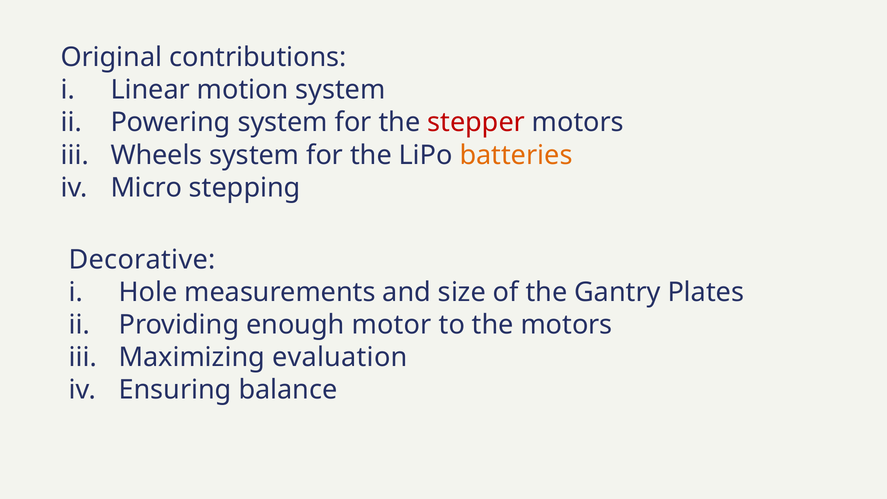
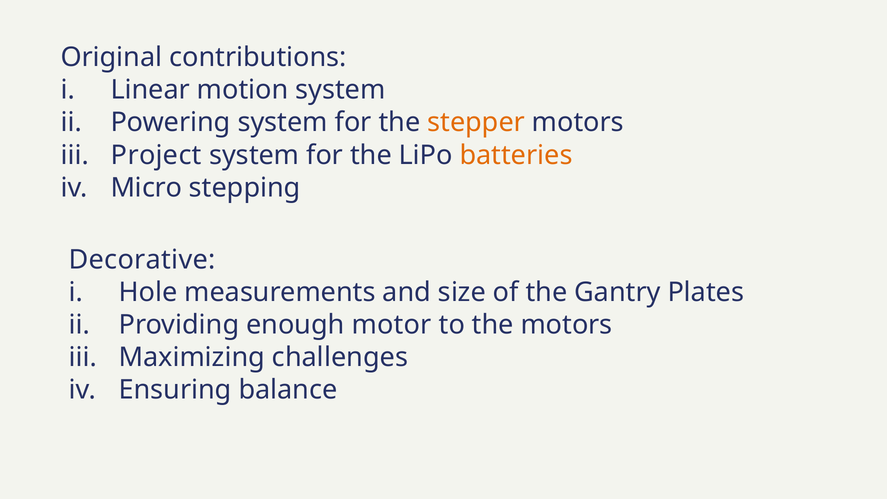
stepper colour: red -> orange (476, 123)
Wheels: Wheels -> Project (156, 155)
evaluation: evaluation -> challenges (340, 357)
